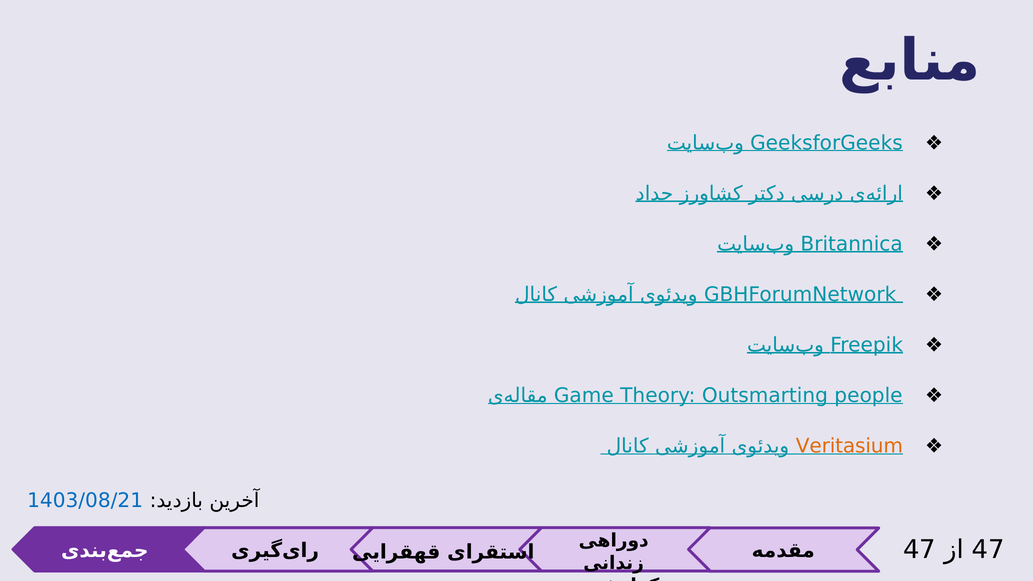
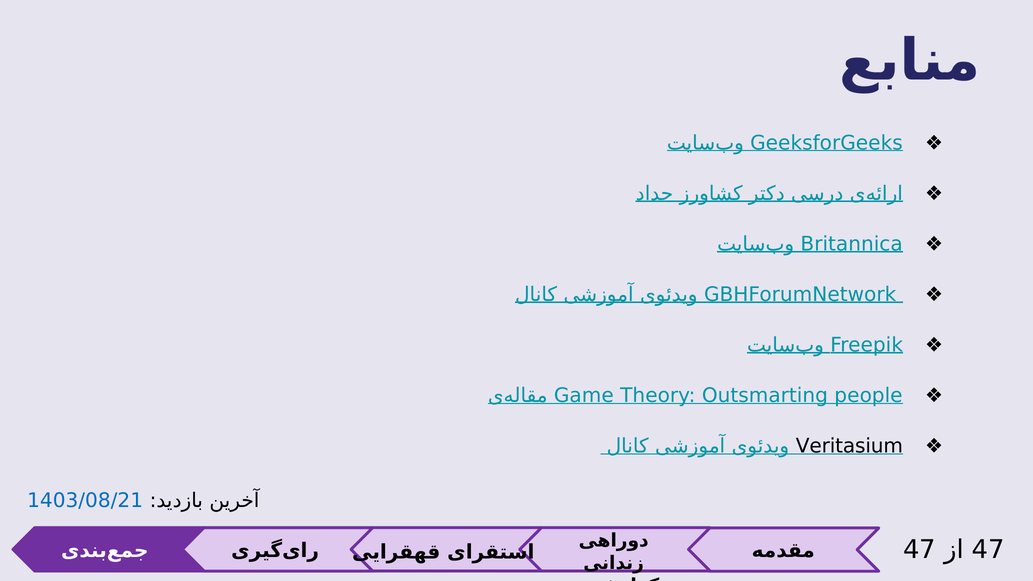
Veritasium colour: orange -> black (849, 446)
